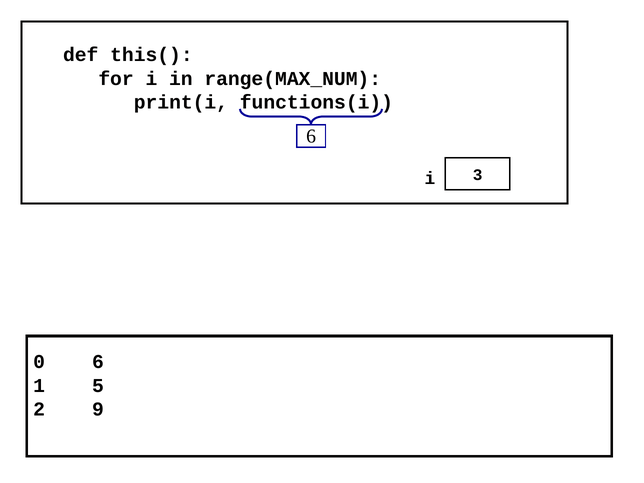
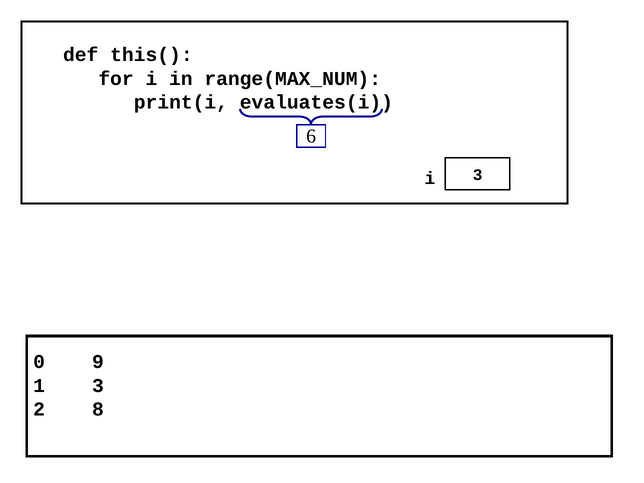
functions(i: functions(i -> evaluates(i (316, 102)
0 6: 6 -> 9 (98, 362)
1 5: 5 -> 3 (98, 386)
9: 9 -> 8 (98, 409)
